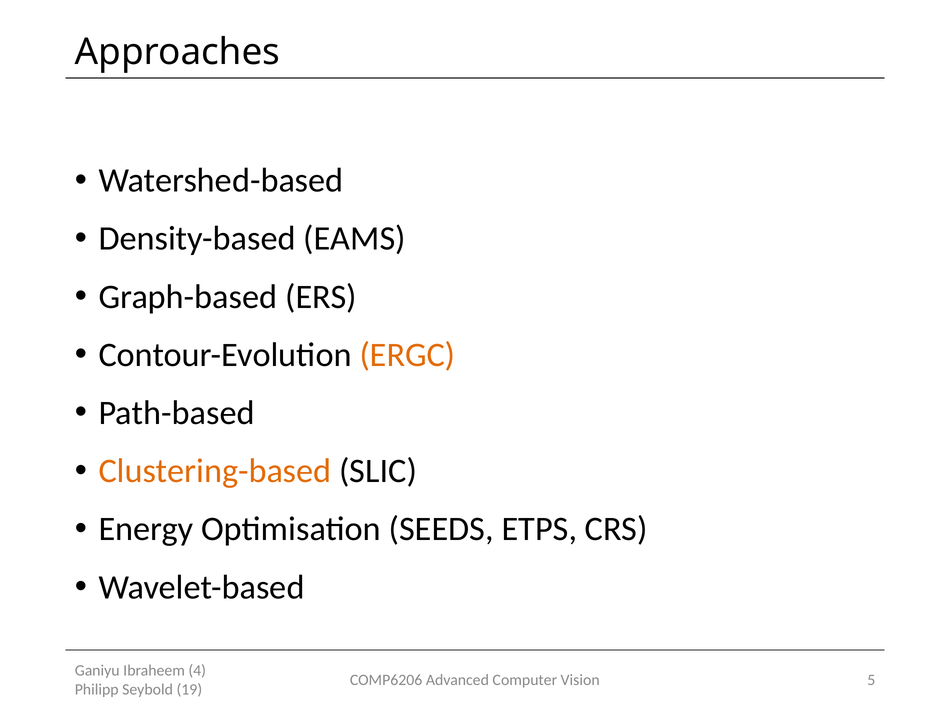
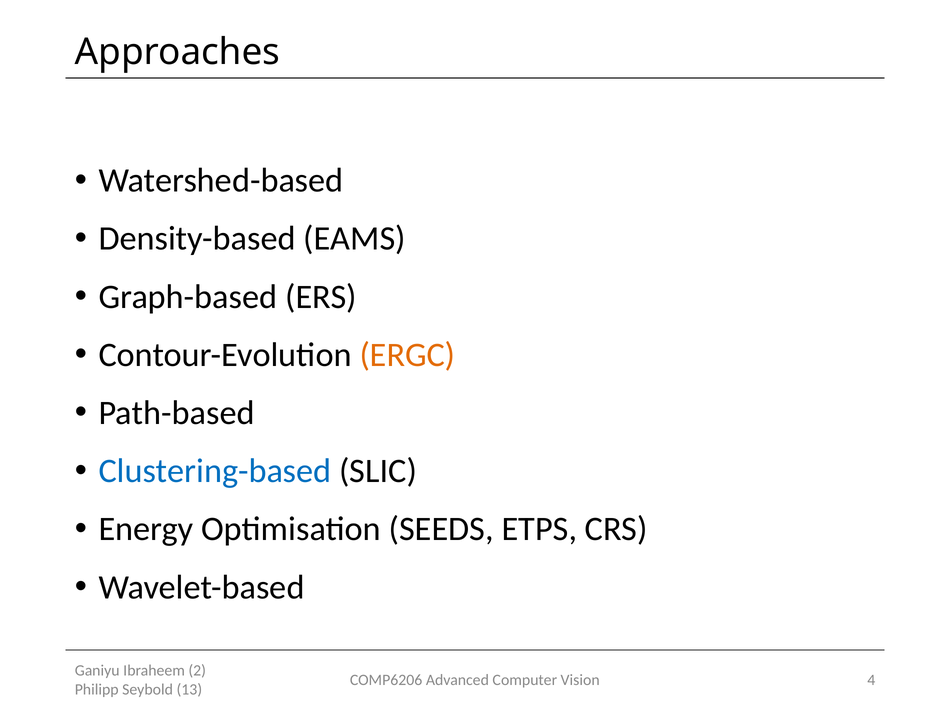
Clustering-based colour: orange -> blue (215, 471)
4: 4 -> 2 (197, 671)
5: 5 -> 4 (871, 680)
19: 19 -> 13 (189, 690)
